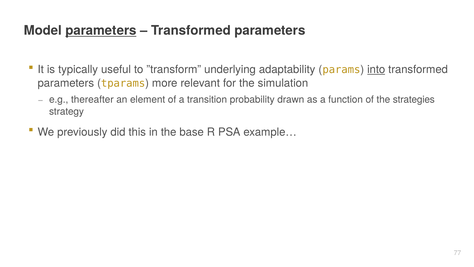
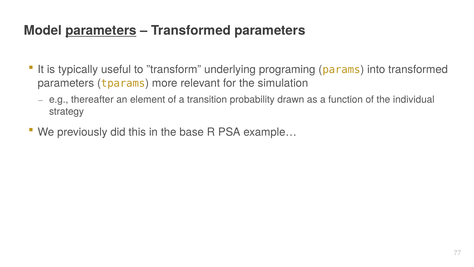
adaptability: adaptability -> programing (287, 69)
into underline: present -> none (376, 69)
strategies: strategies -> individual (414, 99)
